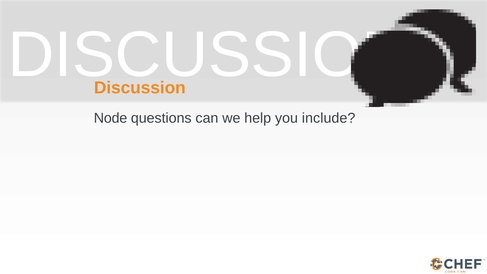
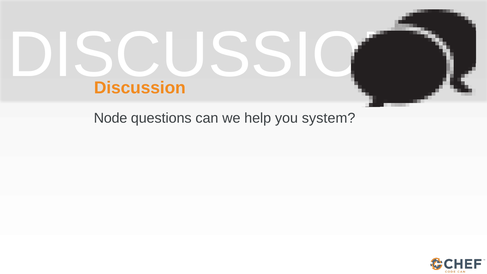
include: include -> system (329, 118)
